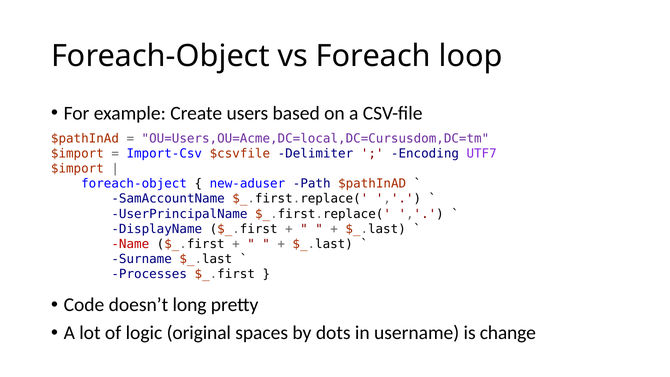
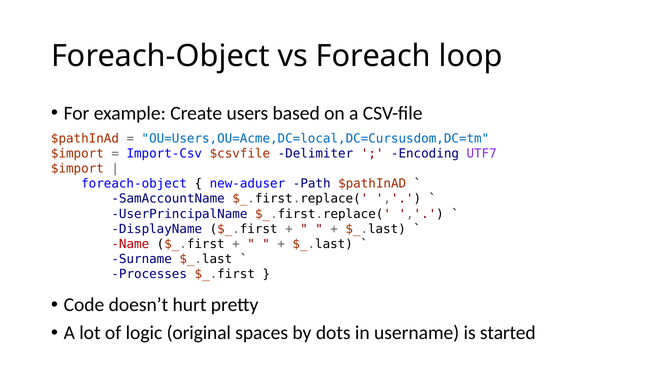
OU=Users,OU=Acme,DC=local,DC=Cursusdom,DC=tm colour: purple -> blue (315, 138)
long: long -> hurt (189, 305)
change: change -> started (508, 333)
